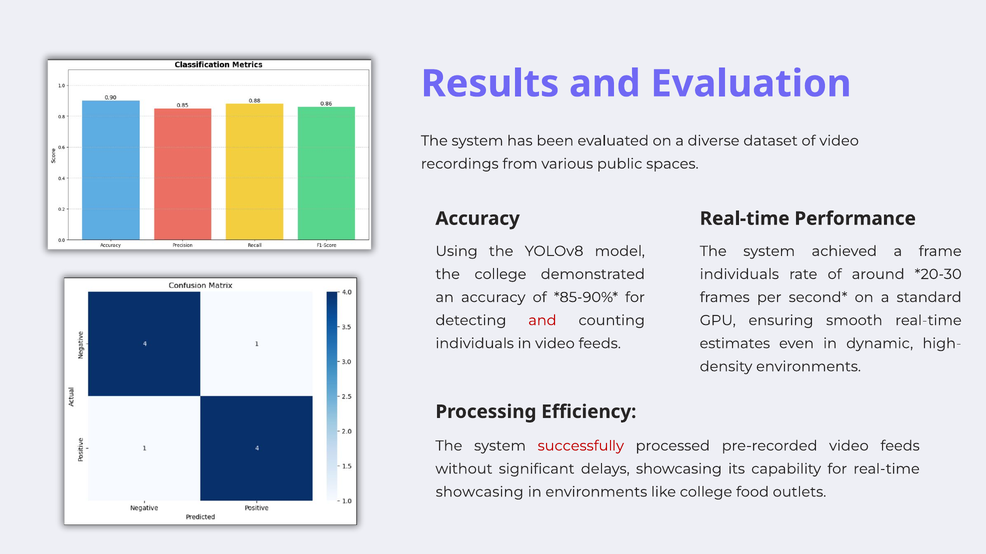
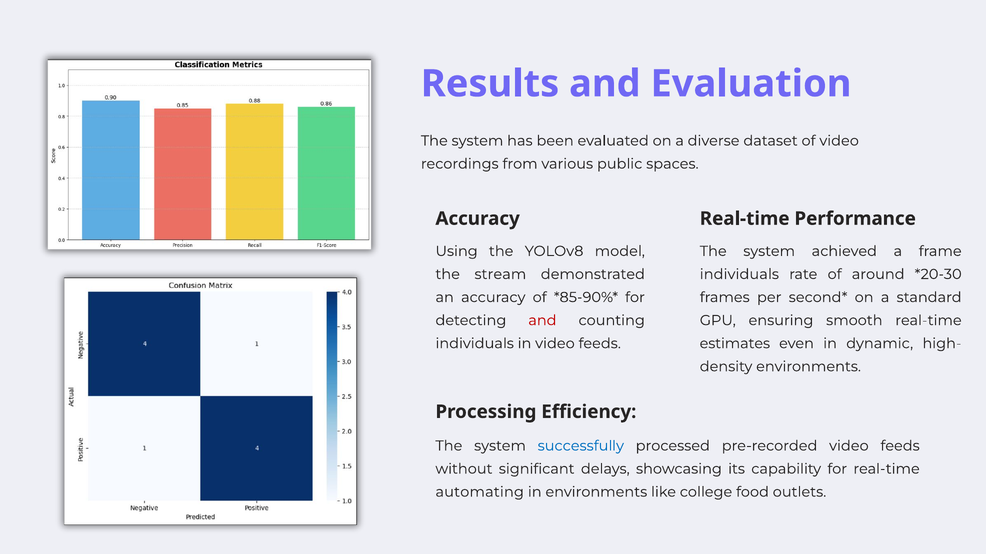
the college: college -> stream (500, 275)
successfully colour: red -> blue (581, 446)
showcasing: showcasing -> automating (480, 492)
